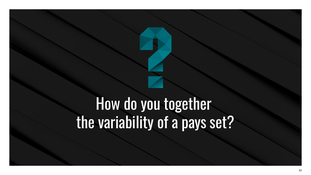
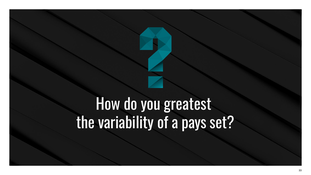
together: together -> greatest (188, 105)
